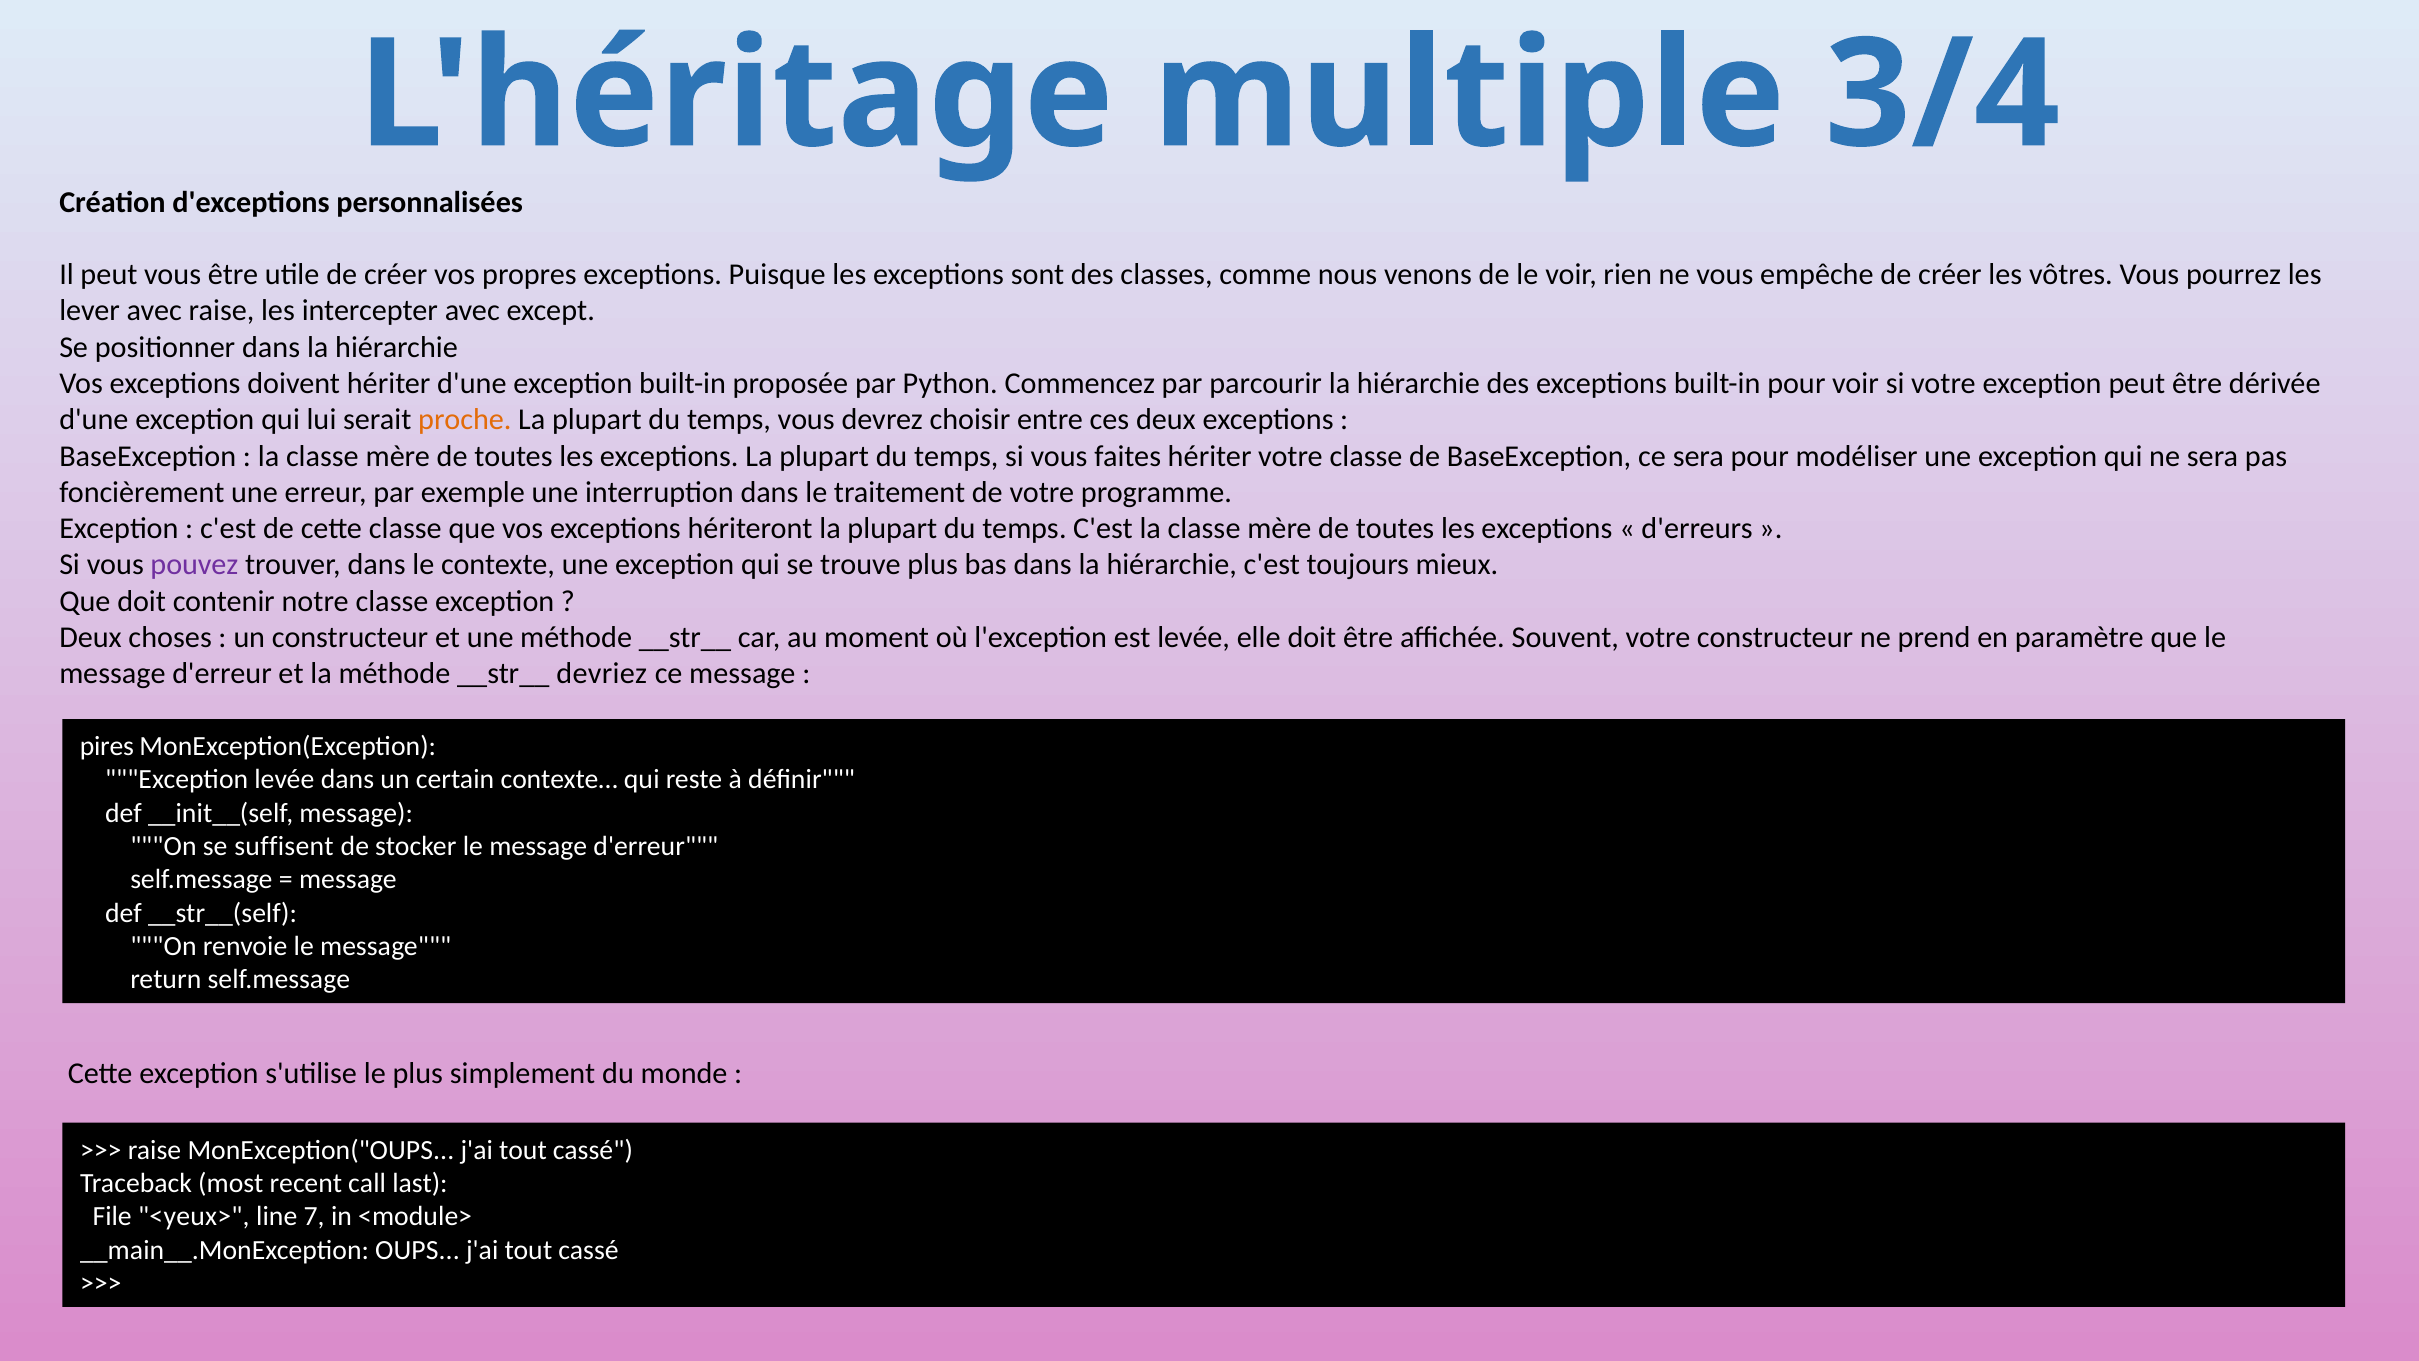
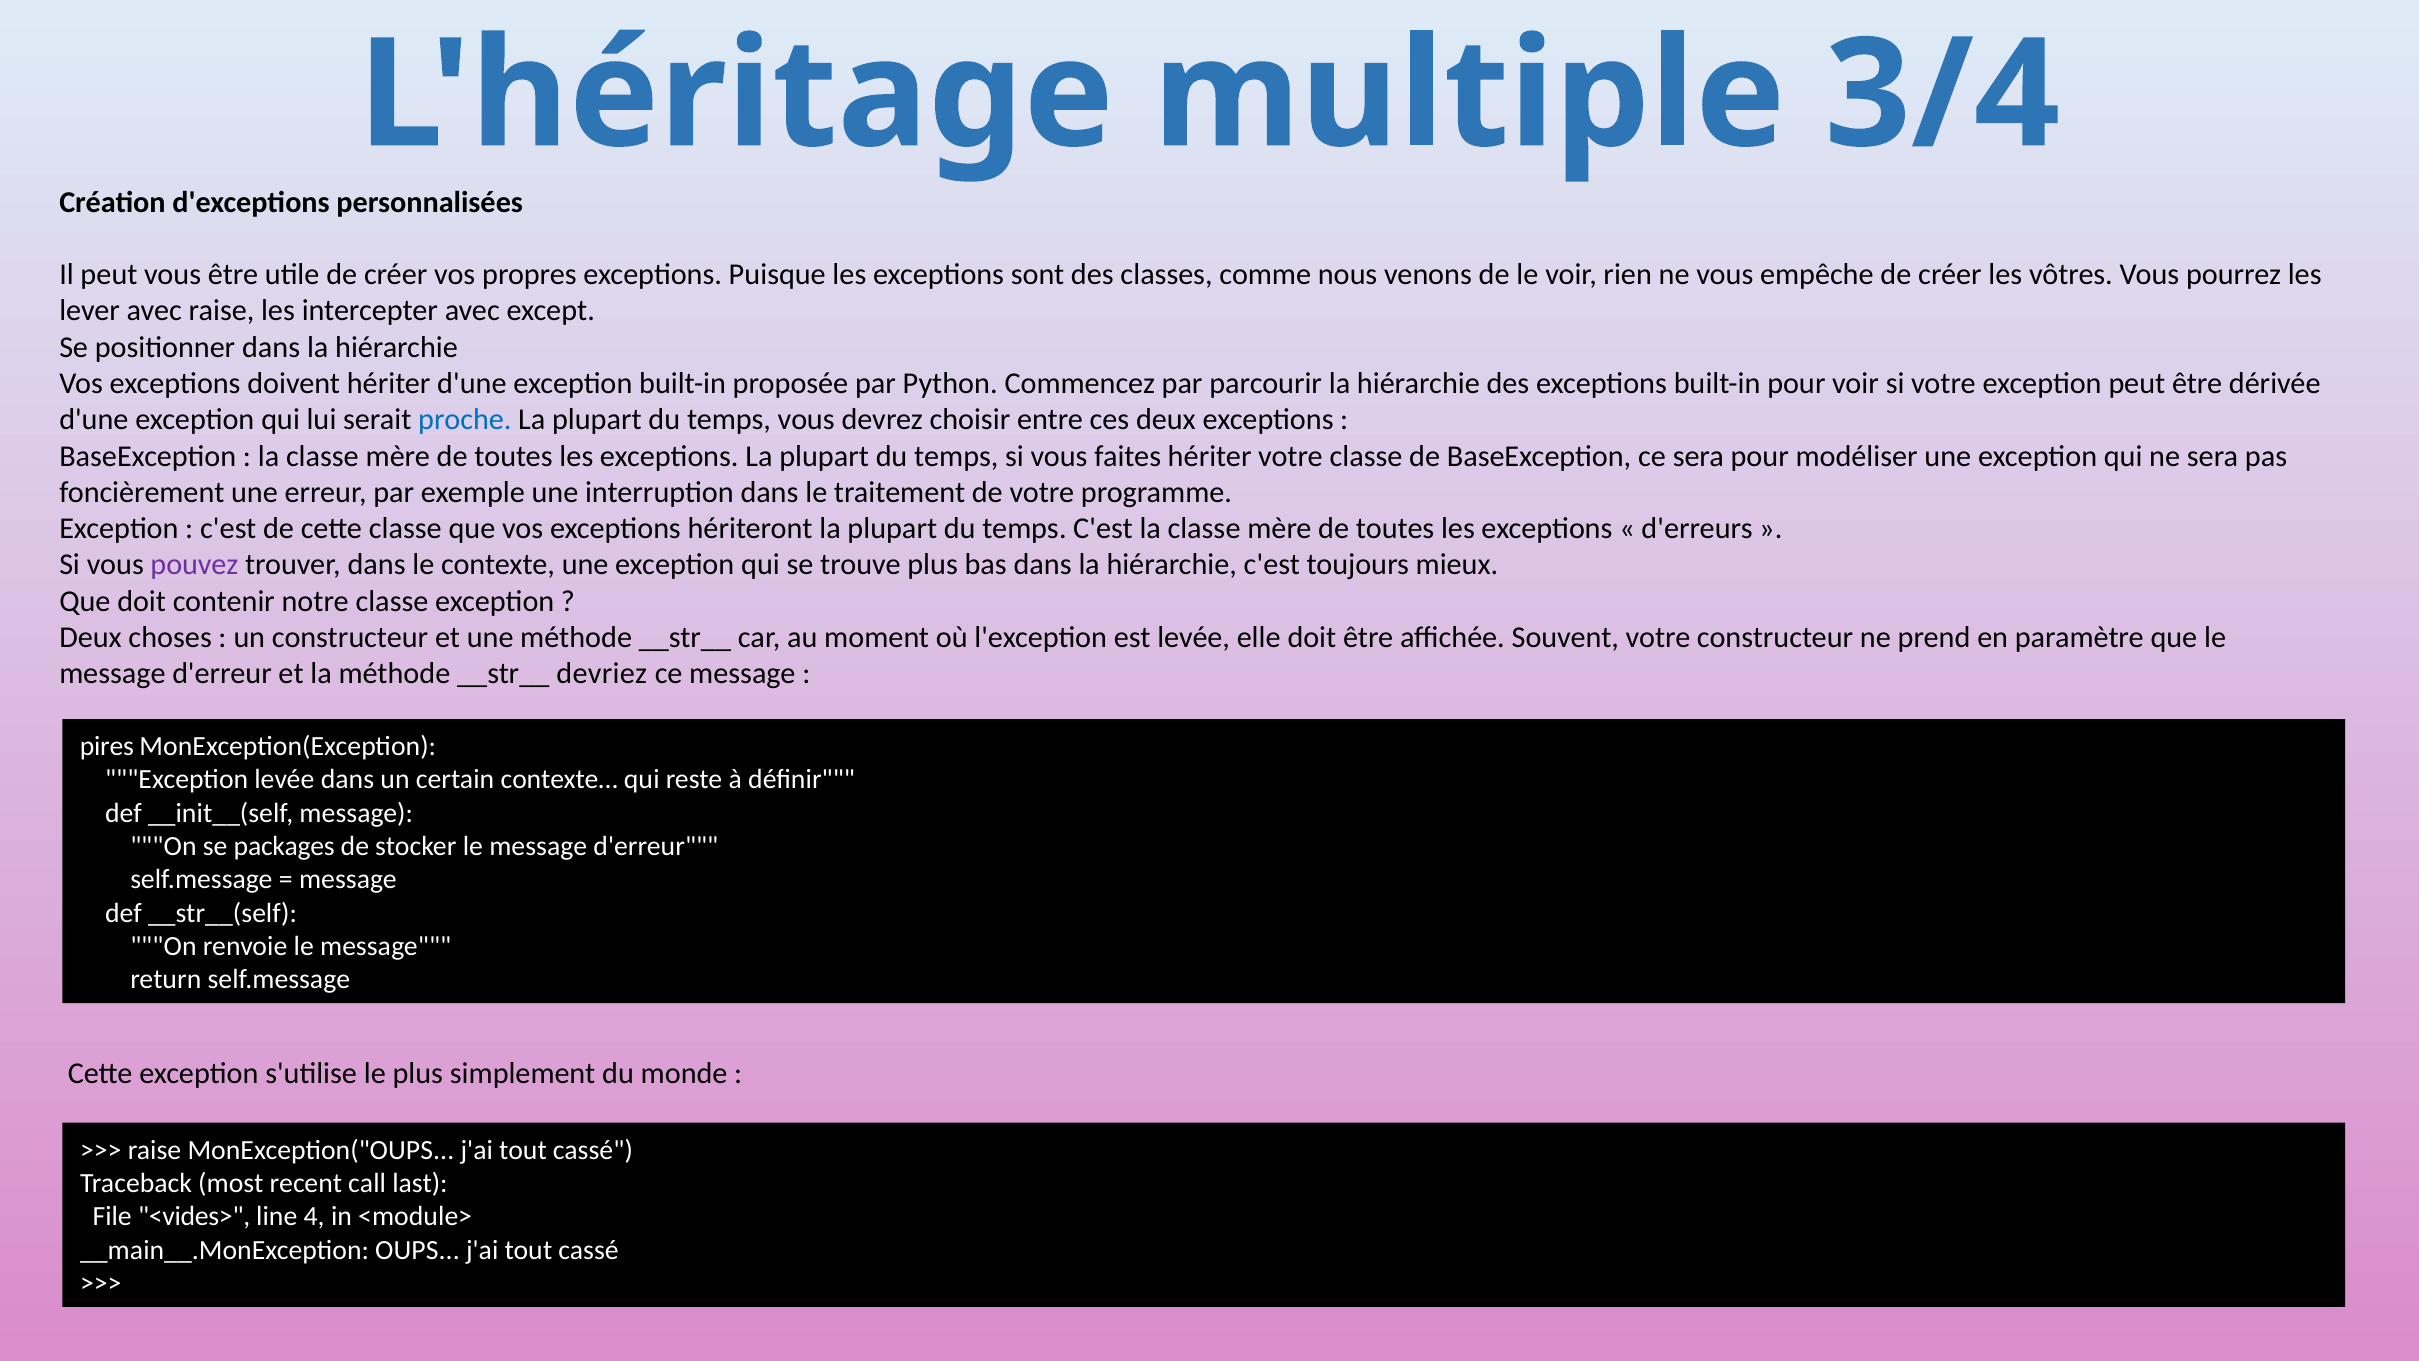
proche colour: orange -> blue (465, 420)
suffisent: suffisent -> packages (284, 846)
<yeux>: <yeux> -> <vides> (194, 1216)
7: 7 -> 4 (314, 1216)
